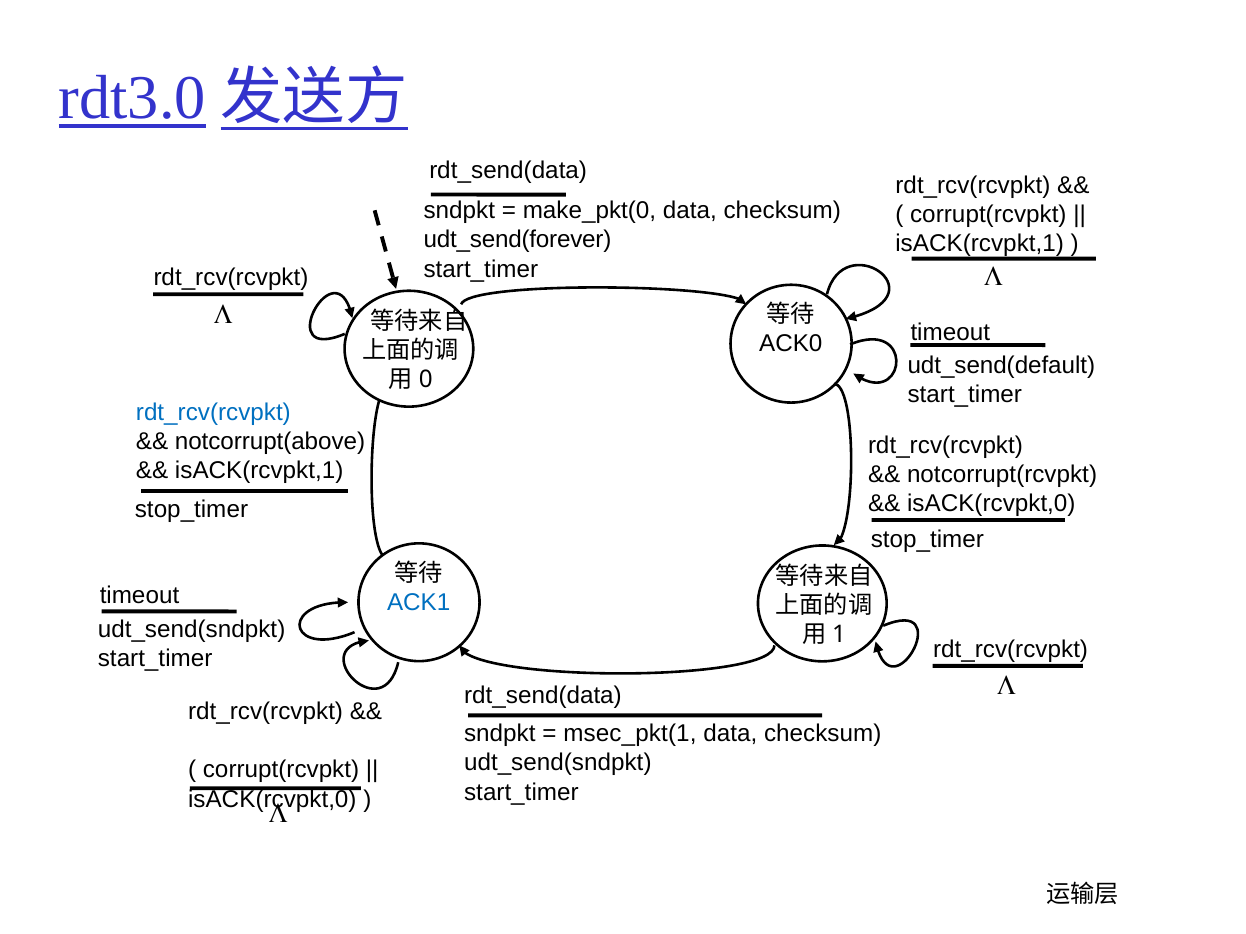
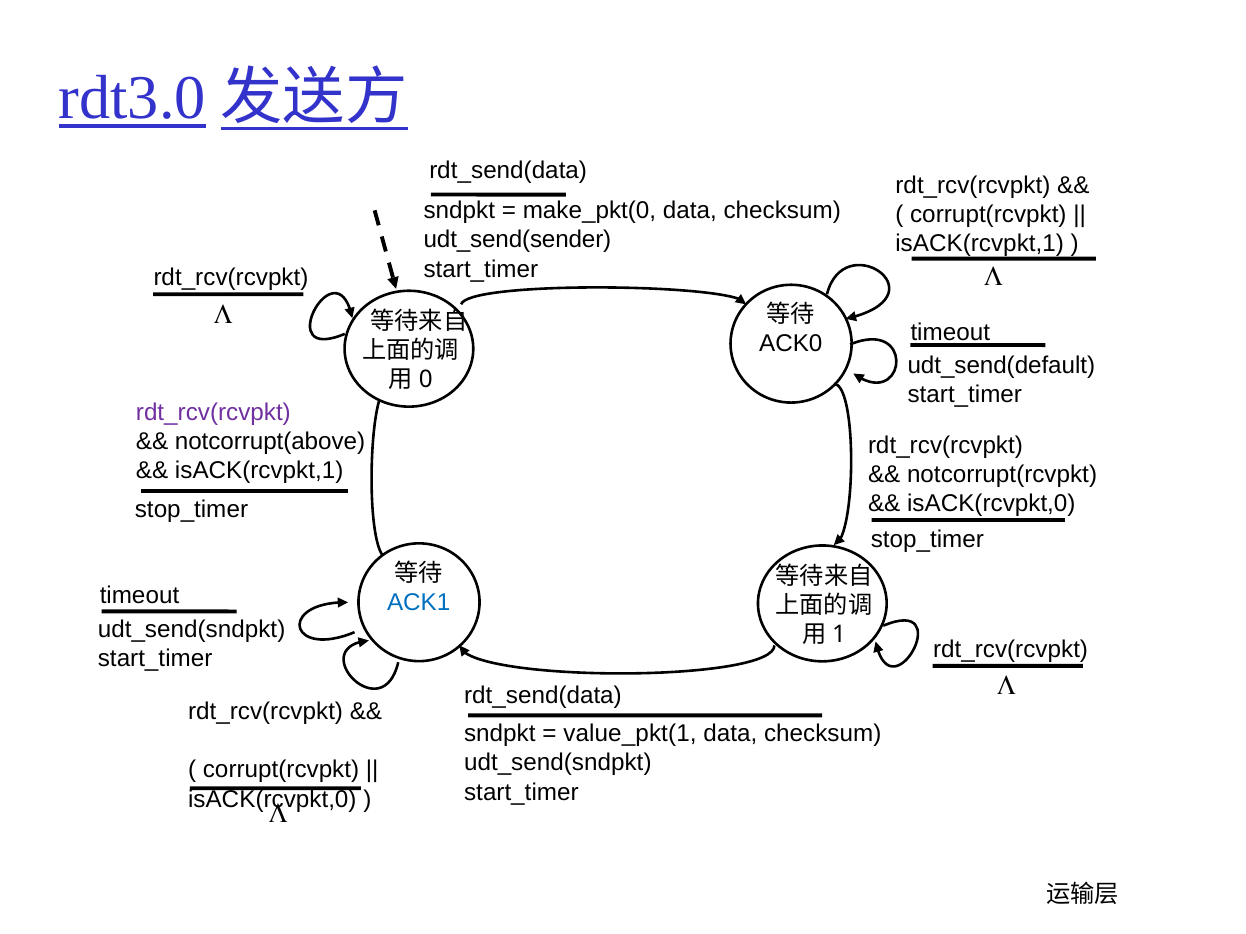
udt_send(forever: udt_send(forever -> udt_send(sender (517, 240)
rdt_rcv(rcvpkt colour: blue -> purple (213, 413)
msec_pkt(1: msec_pkt(1 -> value_pkt(1 (630, 734)
